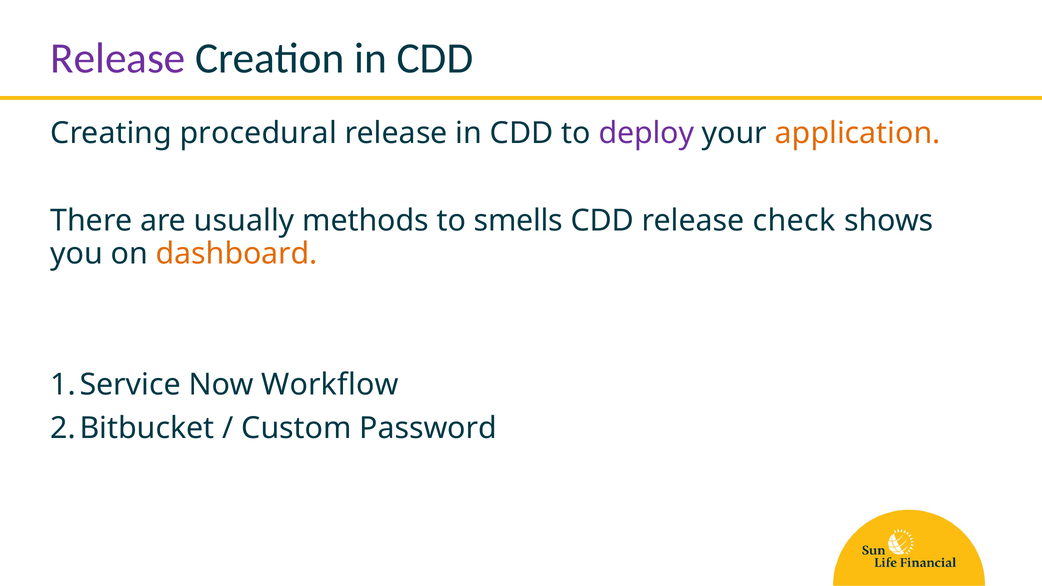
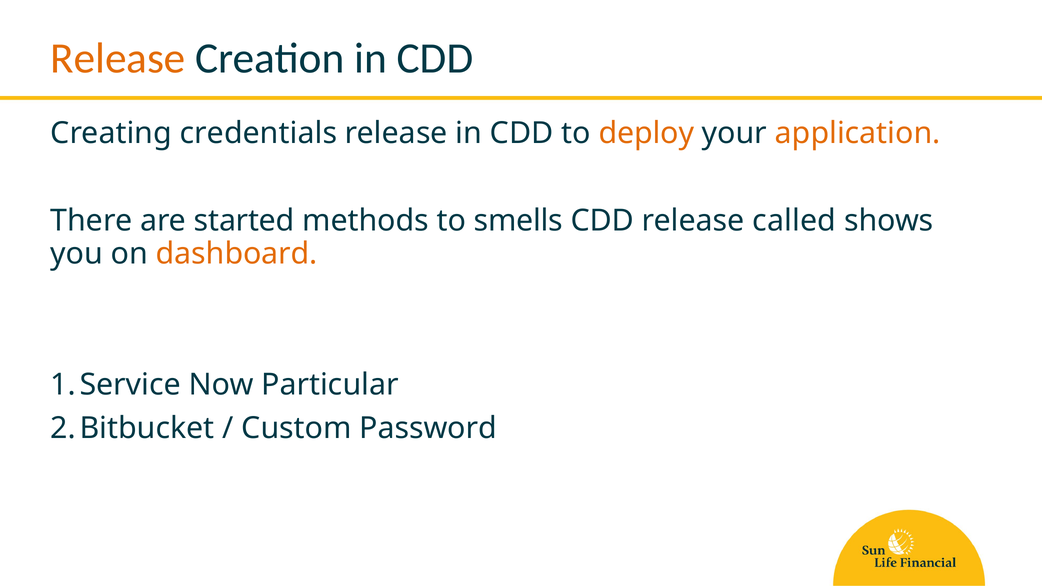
Release colour: purple -> orange (118, 58)
procedural: procedural -> credentials (258, 133)
deploy colour: purple -> orange (646, 133)
usually: usually -> started (244, 221)
check: check -> called (794, 221)
Workflow: Workflow -> Particular (330, 385)
